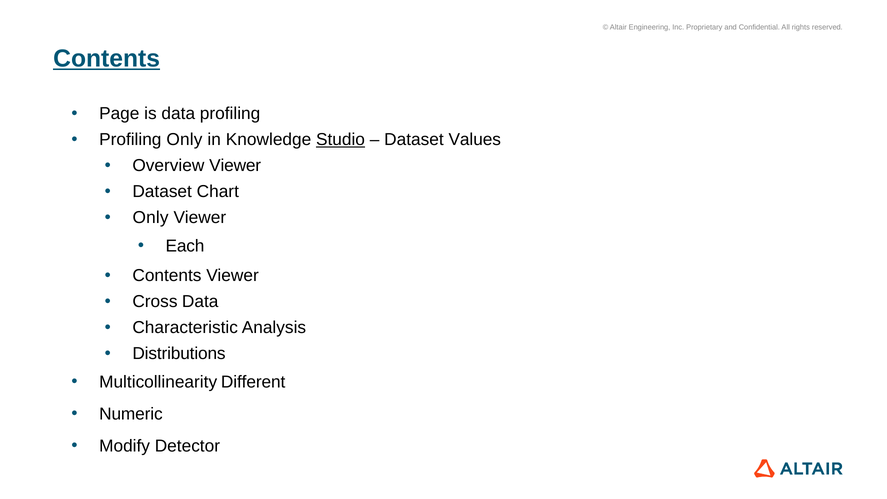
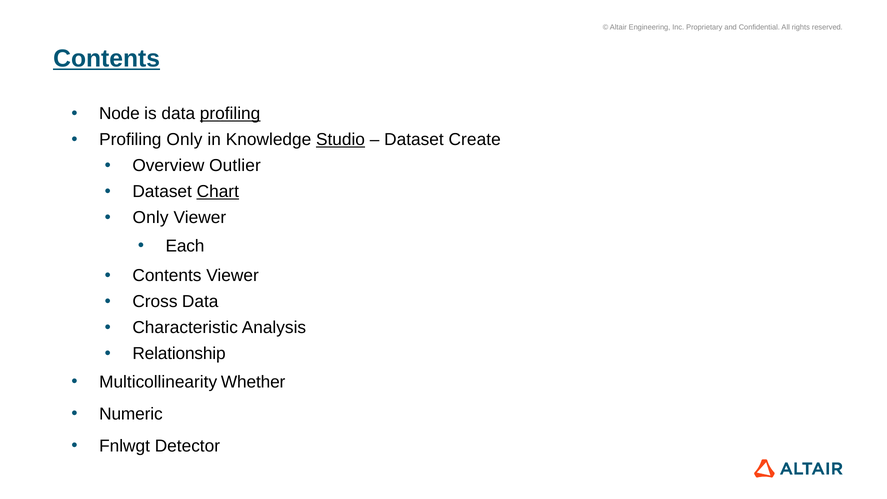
Page: Page -> Node (119, 114)
profiling underline: none -> present (230, 114)
Values: Values -> Create (475, 140)
Overview Viewer: Viewer -> Outlier (235, 166)
Chart underline: none -> present (218, 192)
Distributions: Distributions -> Relationship (179, 354)
Different: Different -> Whether (253, 382)
Modify: Modify -> Fnlwgt (125, 446)
